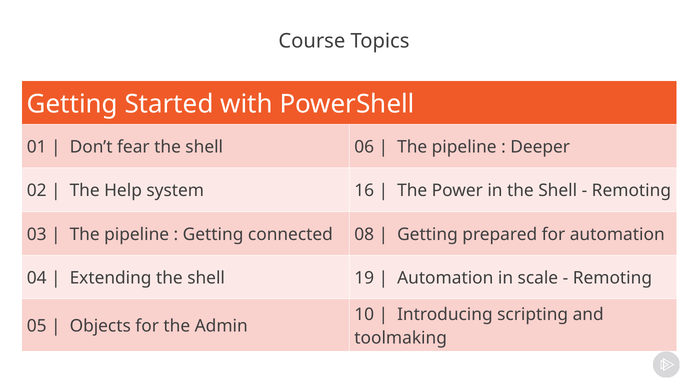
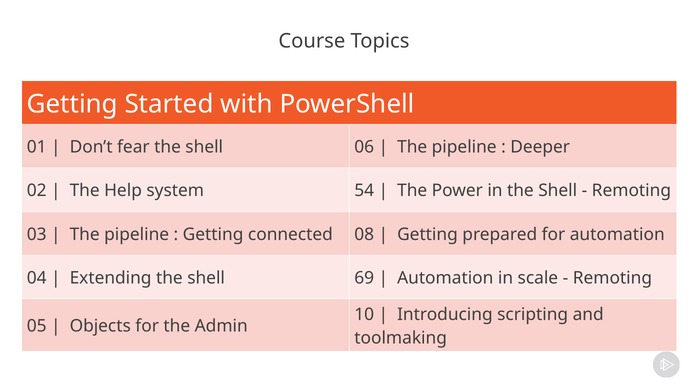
16: 16 -> 54 (364, 191)
19: 19 -> 69 (364, 278)
